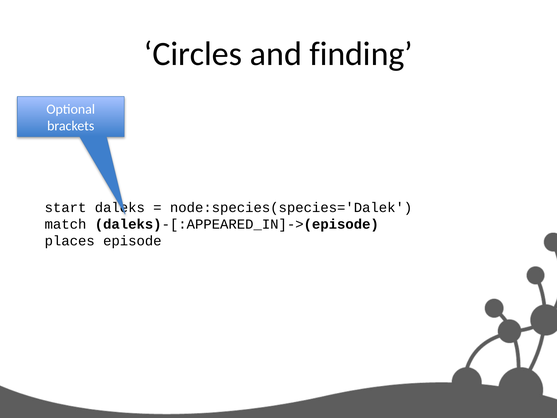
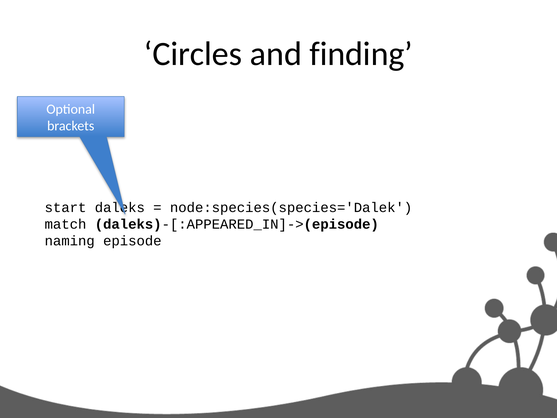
places: places -> naming (70, 241)
